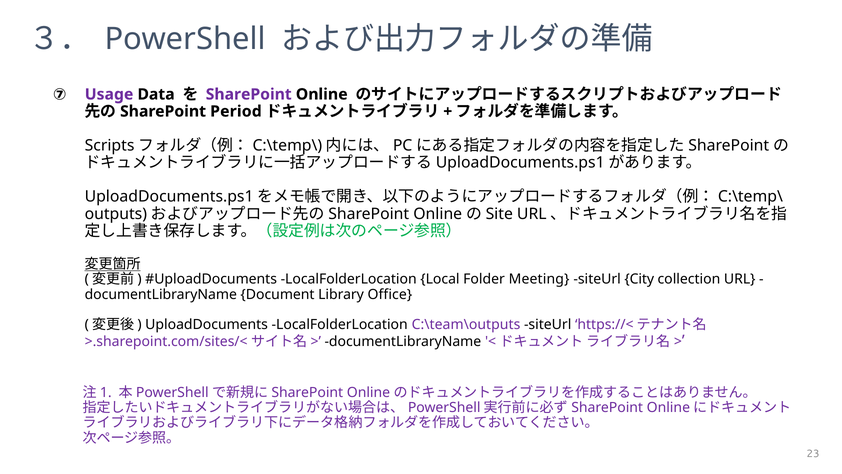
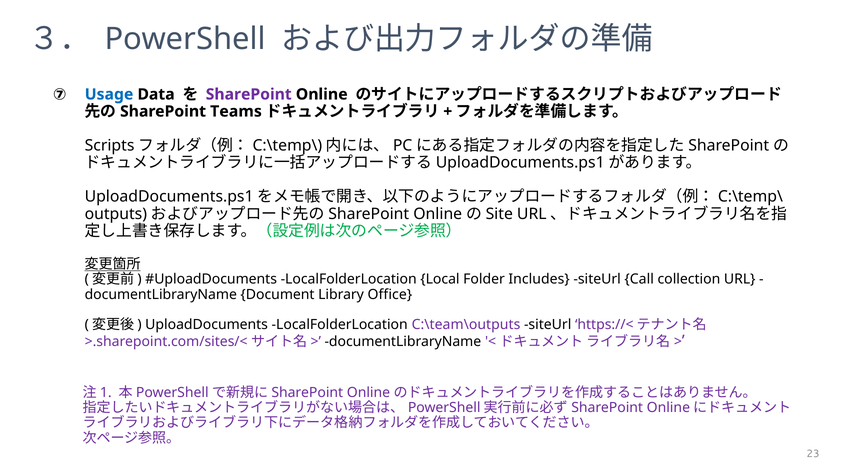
Usage colour: purple -> blue (109, 94)
Period: Period -> Teams (236, 111)
Meeting: Meeting -> Includes (539, 279)
City: City -> Call (639, 279)
